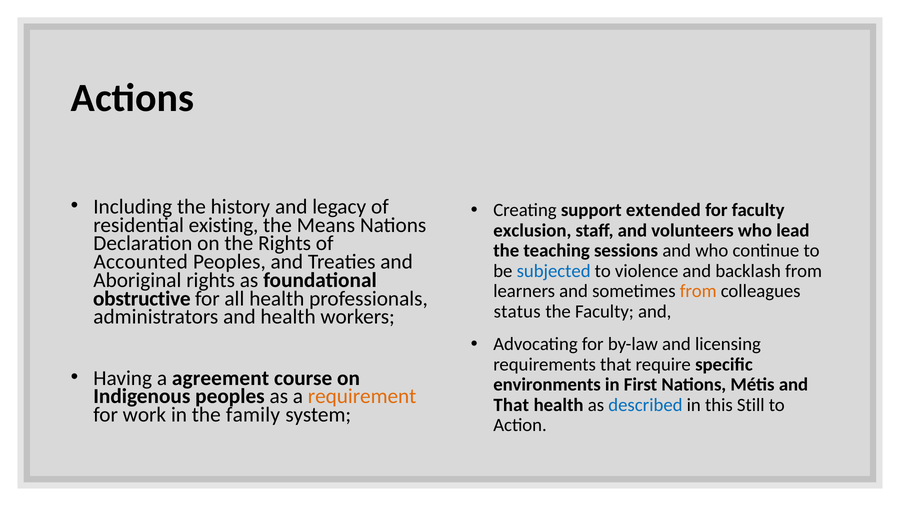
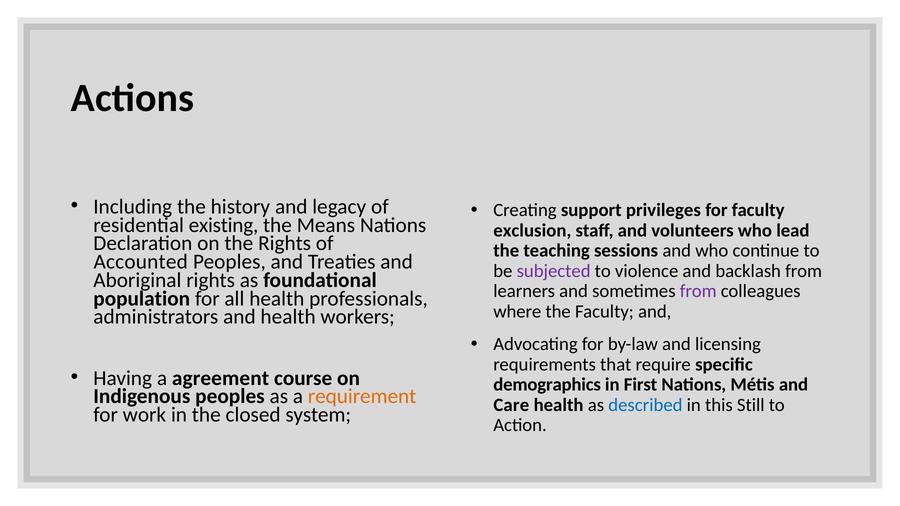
extended: extended -> privileges (663, 210)
subjected colour: blue -> purple (554, 271)
from colour: orange -> purple (698, 291)
obstructive: obstructive -> population (142, 299)
status: status -> where (517, 312)
environments: environments -> demographics (547, 385)
That: That -> Care (511, 405)
family: family -> closed (253, 415)
